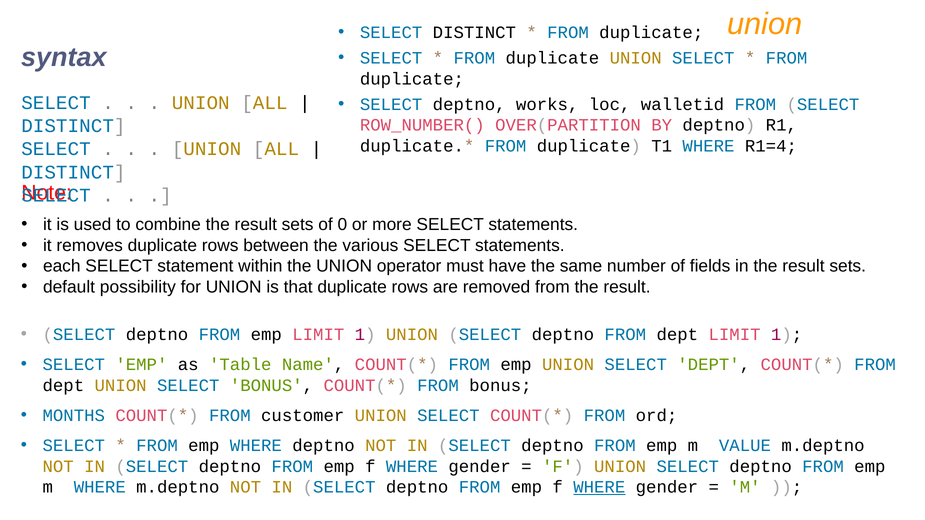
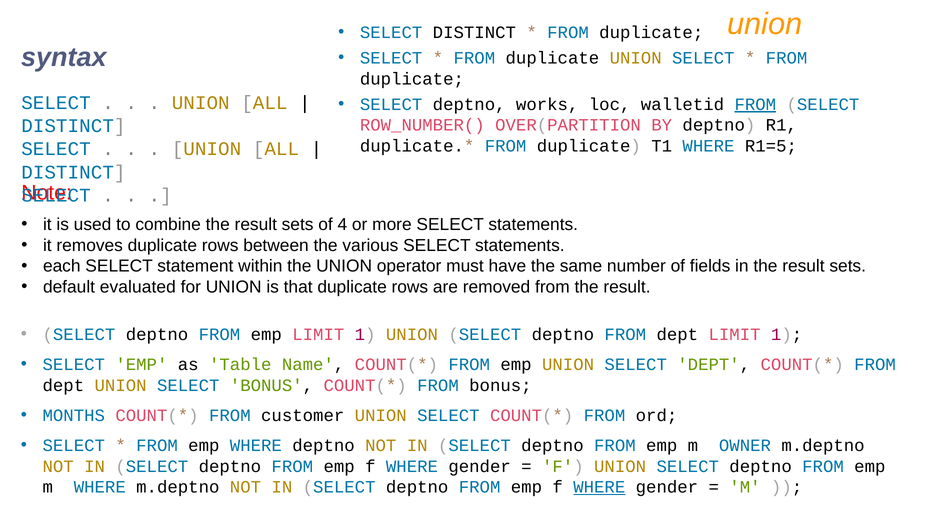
FROM underline: none -> present (755, 104)
R1=4: R1=4 -> R1=5 (771, 146)
0: 0 -> 4 (342, 225)
possibility: possibility -> evaluated (138, 287)
VALUE: VALUE -> OWNER (745, 446)
